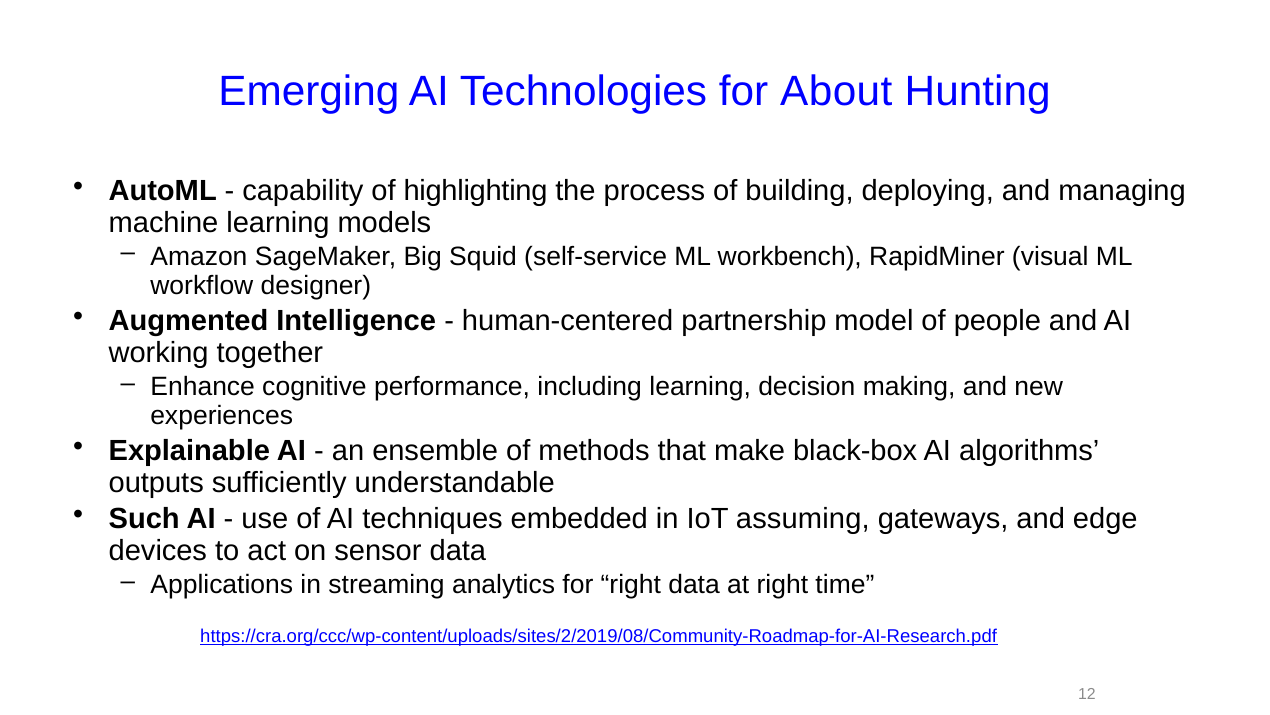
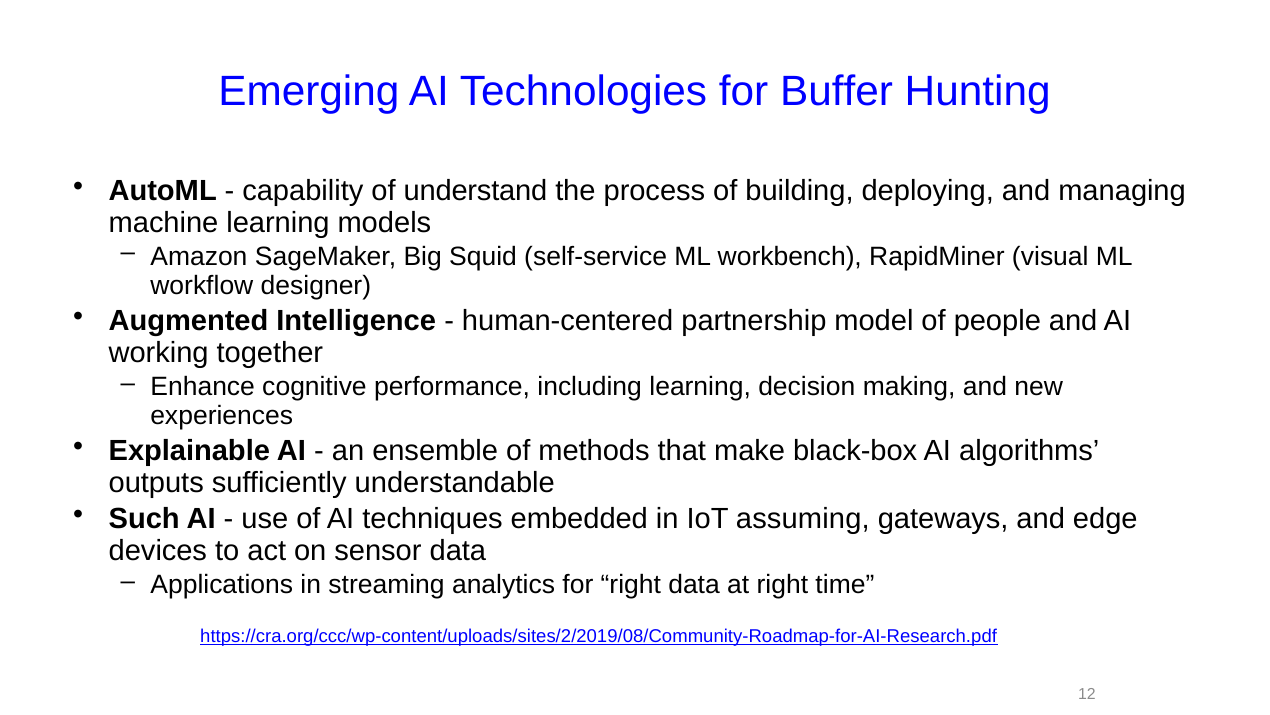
About: About -> Buffer (837, 91)
highlighting: highlighting -> understand (475, 191)
